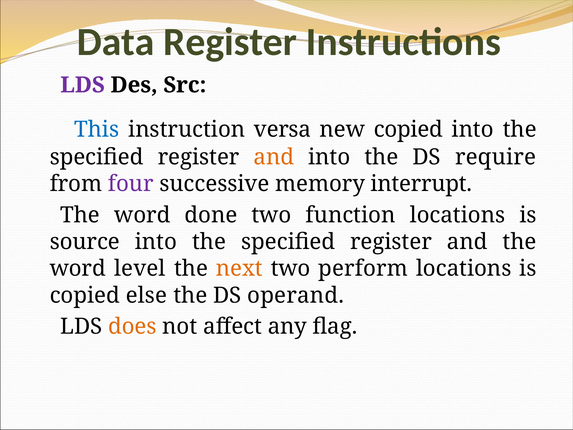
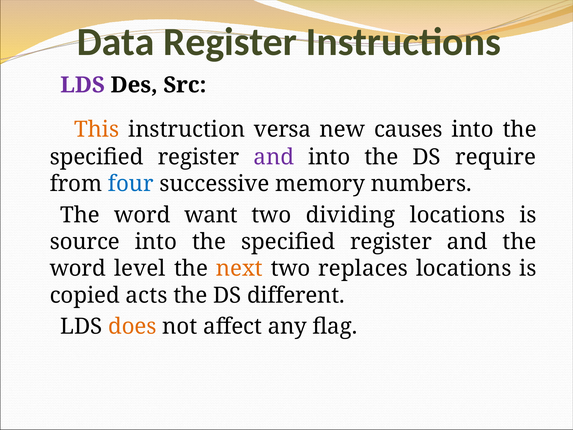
This colour: blue -> orange (97, 130)
new copied: copied -> causes (408, 130)
and colour: orange -> purple (274, 157)
four colour: purple -> blue (131, 184)
interrupt: interrupt -> numbers (421, 184)
done: done -> want (211, 215)
function: function -> dividing (350, 215)
perform: perform -> replaces (363, 268)
else: else -> acts (146, 295)
operand: operand -> different (296, 295)
